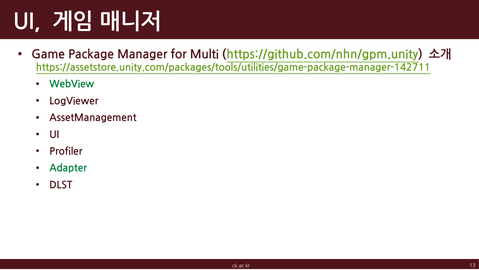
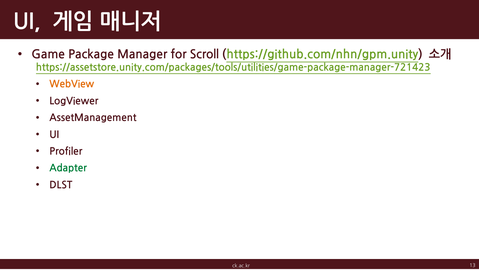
Multi: Multi -> Scroll (204, 54)
https://assetstore.unity.com/packages/tools/utilities/game-package-manager-142711: https://assetstore.unity.com/packages/tools/utilities/game-package-manager-142711 -> https://assetstore.unity.com/packages/tools/utilities/game-package-manager-721423 (233, 67)
WebView colour: green -> orange (72, 84)
